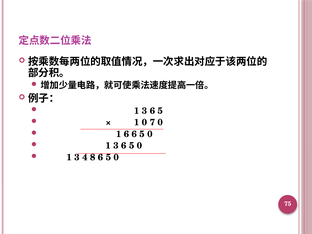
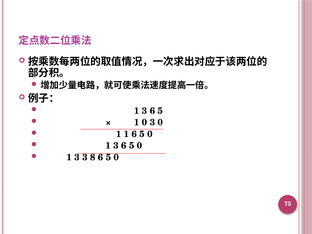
0 7: 7 -> 3 (152, 122)
1 6: 6 -> 1 (126, 134)
3 4: 4 -> 3 (85, 157)
